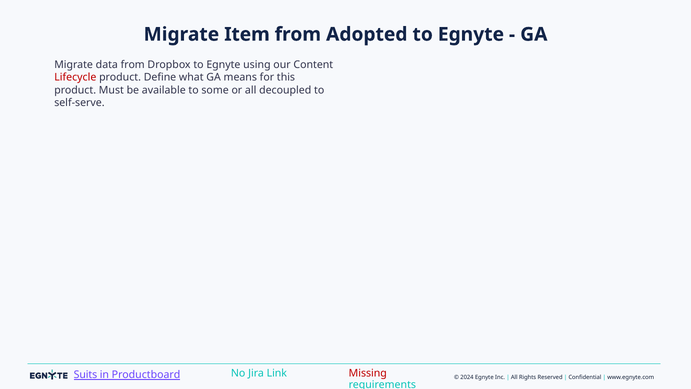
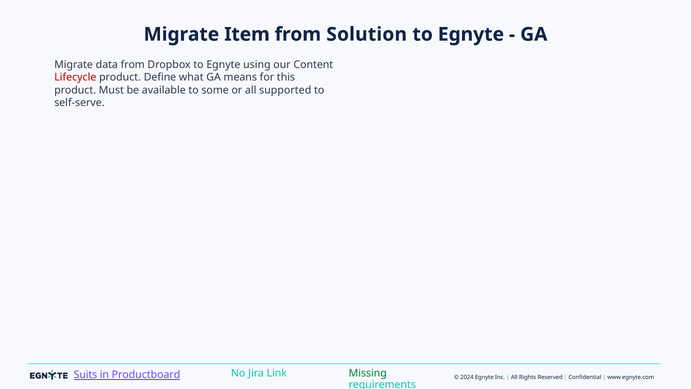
Adopted: Adopted -> Solution (367, 34)
decoupled: decoupled -> supported (285, 90)
Missing colour: red -> green (368, 373)
